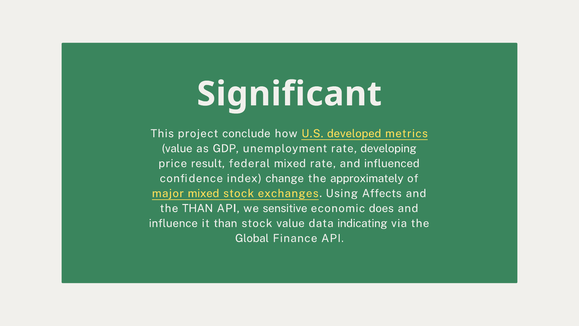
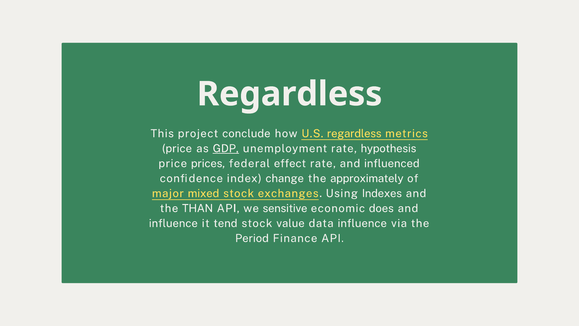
Significant: Significant -> Regardless (290, 94)
U.S developed: developed -> regardless (354, 133)
value: value -> price (177, 148)
GDP underline: none -> present (226, 148)
developing: developing -> hypothesis (388, 148)
result: result -> prices (208, 163)
federal mixed: mixed -> effect (290, 163)
Affects: Affects -> Indexes (382, 193)
it than: than -> tend (225, 223)
data indicating: indicating -> influence (362, 223)
Global: Global -> Period (252, 238)
